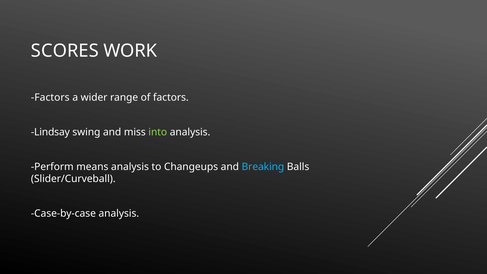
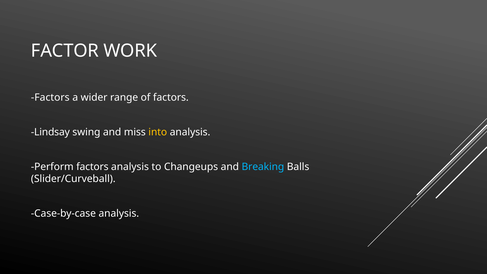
SCORES: SCORES -> FACTOR (65, 51)
into colour: light green -> yellow (158, 132)
Perform means: means -> factors (92, 167)
